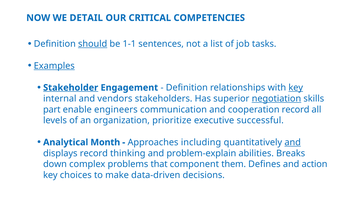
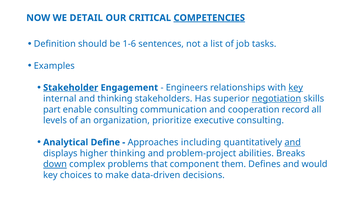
COMPETENCIES underline: none -> present (209, 18)
should underline: present -> none (93, 44)
1-1: 1-1 -> 1-6 (129, 44)
Examples underline: present -> none (54, 66)
Definition: Definition -> Engineers (187, 87)
and vendors: vendors -> thinking (115, 98)
enable engineers: engineers -> consulting (116, 109)
executive successful: successful -> consulting (260, 120)
Month: Month -> Define (105, 142)
displays record: record -> higher (94, 153)
problem-explain: problem-explain -> problem-project (201, 153)
down underline: none -> present (55, 164)
action: action -> would (314, 164)
